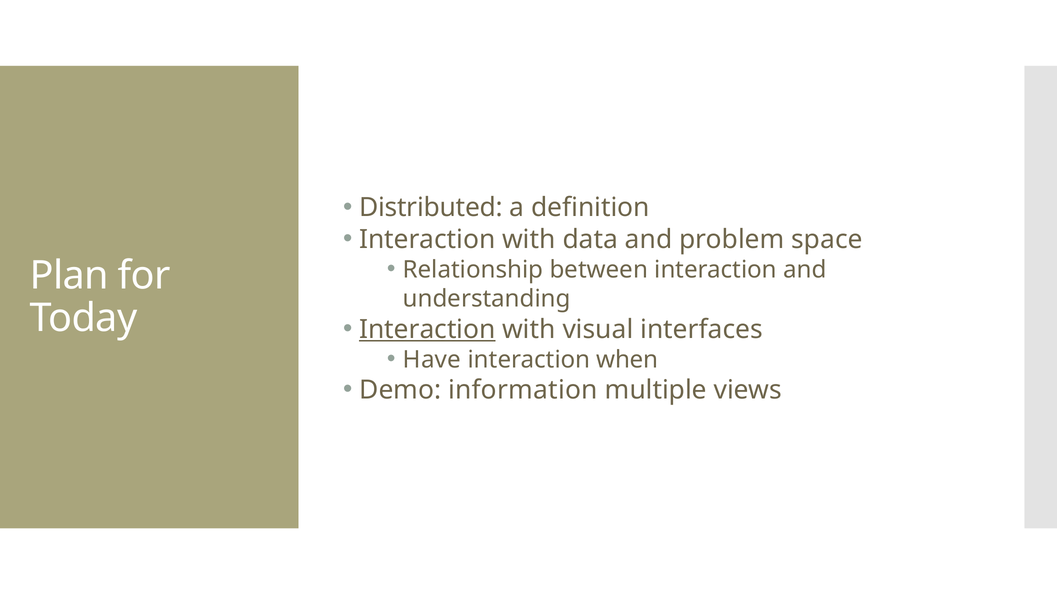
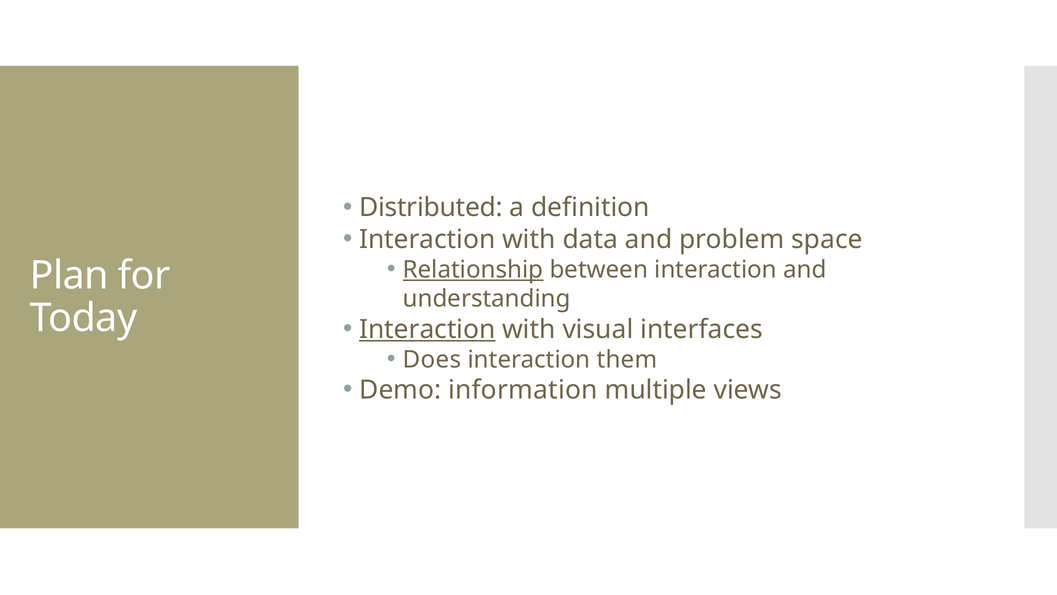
Relationship underline: none -> present (473, 269)
Have: Have -> Does (432, 359)
when: when -> them (627, 359)
